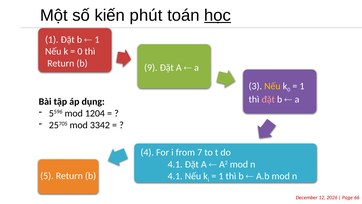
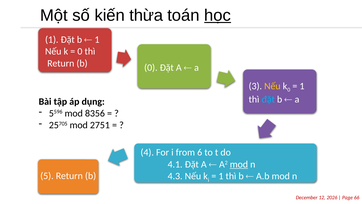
phút: phút -> thừa (146, 15)
b 9: 9 -> 0 (151, 68)
đặt colour: pink -> light blue (268, 99)
1204: 1204 -> 8356 (95, 113)
3342: 3342 -> 2751 (100, 125)
7: 7 -> 6 (200, 152)
mod underline: none -> present (239, 164)
4.1: 4.1 -> 4.3 (175, 176)
